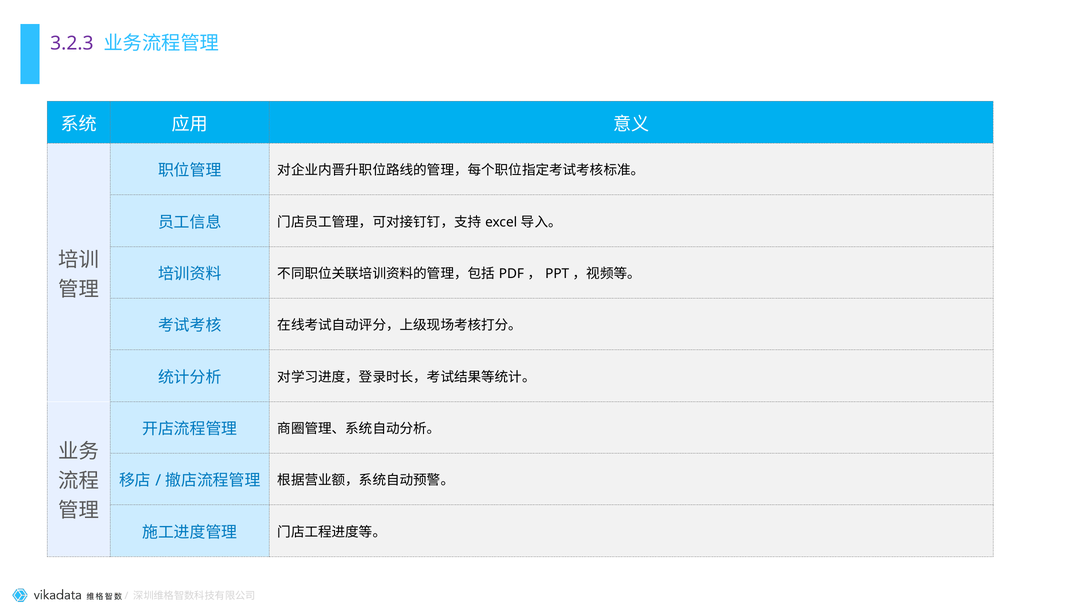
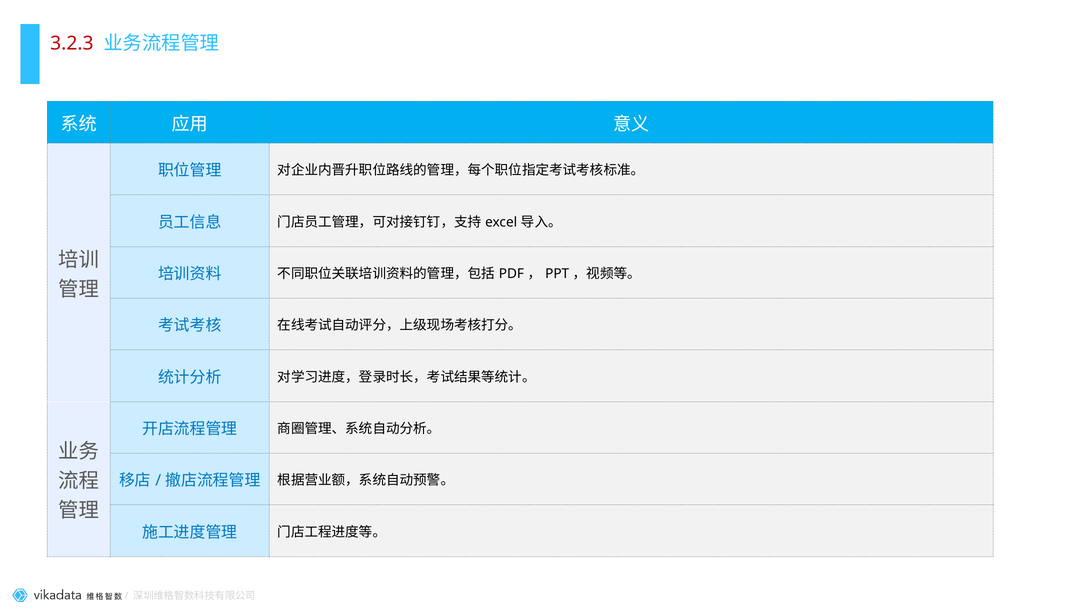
3.2.3 colour: purple -> red (72, 43)
